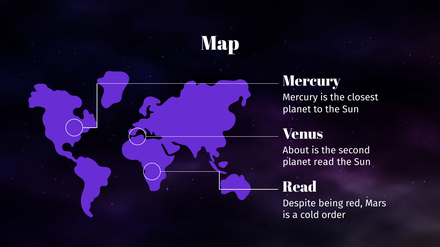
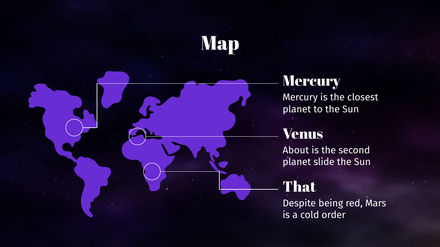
planet read: read -> slide (324, 162)
Read: Read -> That (299, 187)
